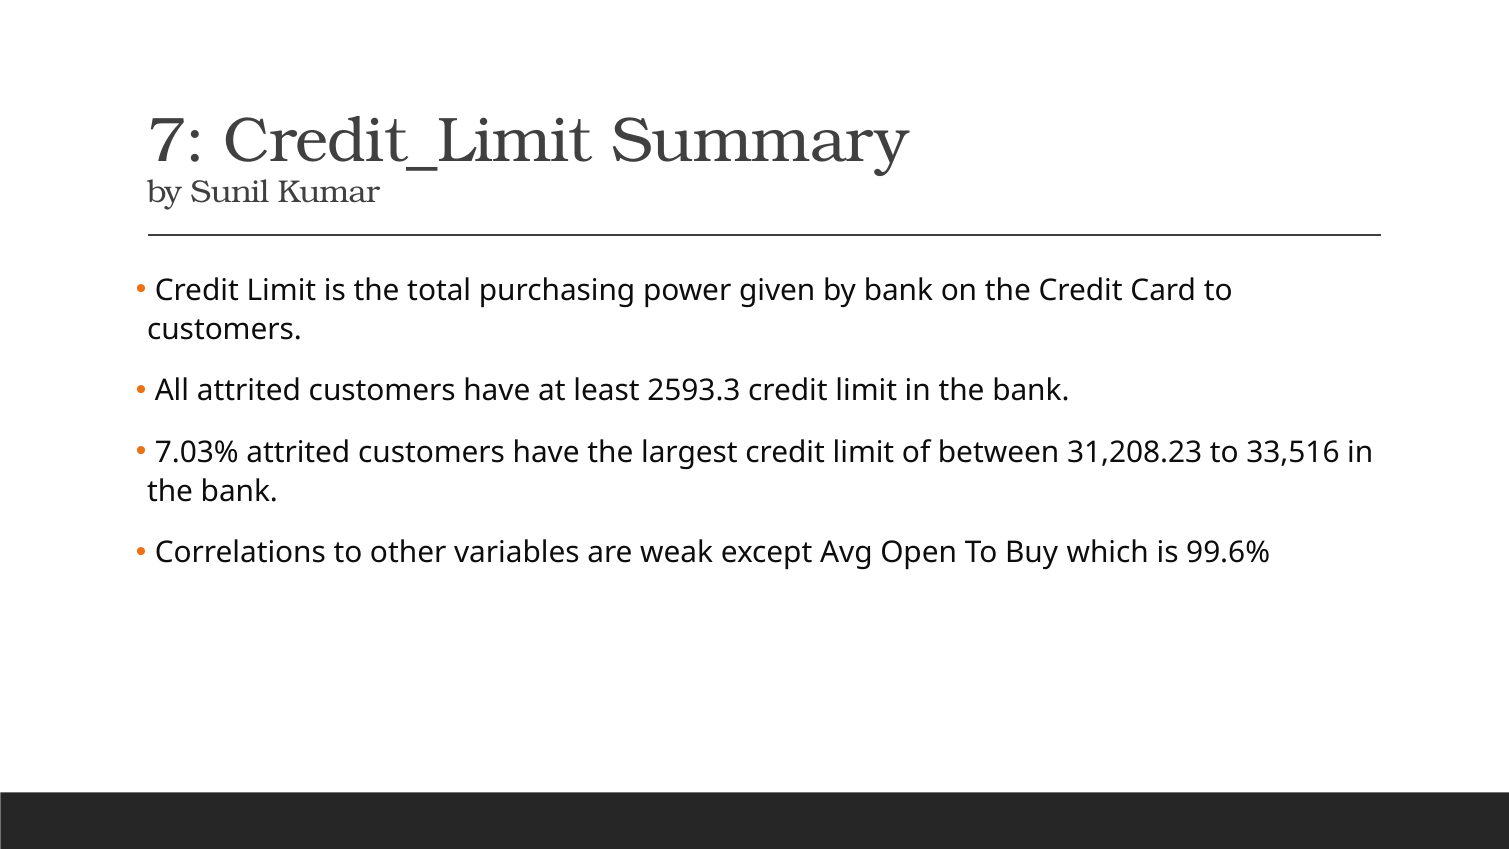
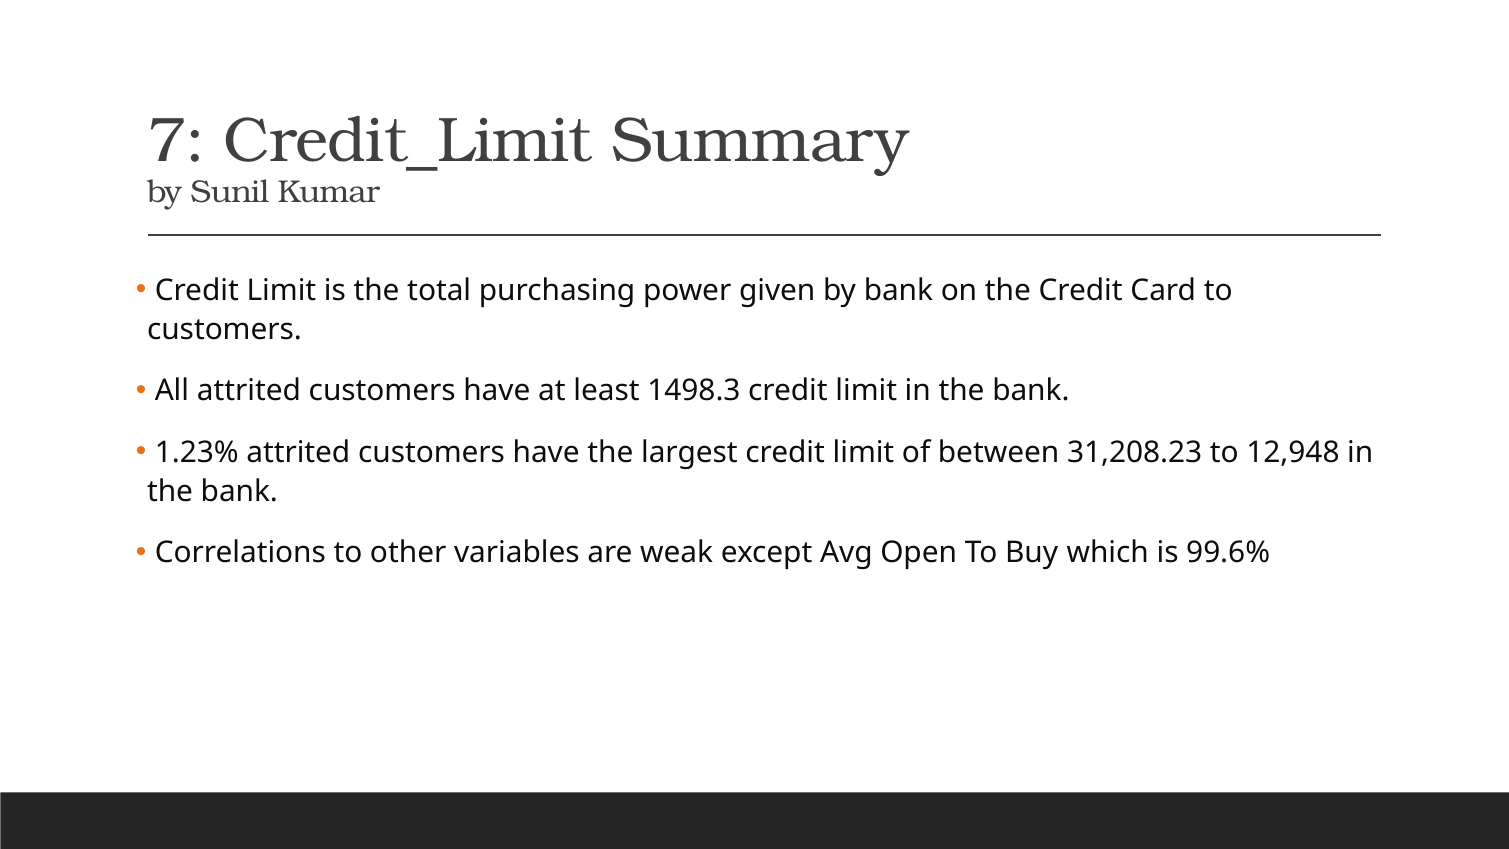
2593.3: 2593.3 -> 1498.3 (694, 391)
7.03%: 7.03% -> 1.23% (197, 452)
33,516: 33,516 -> 12,948 (1293, 452)
